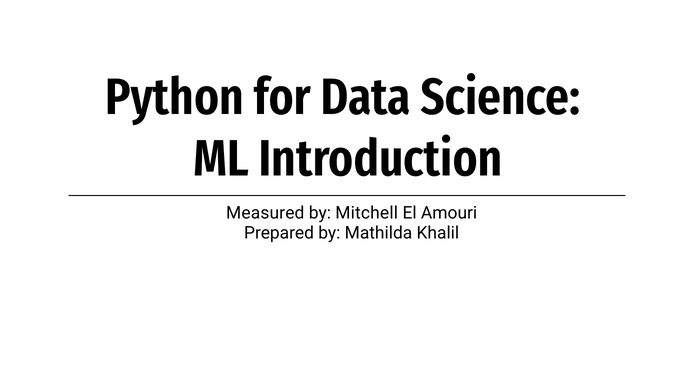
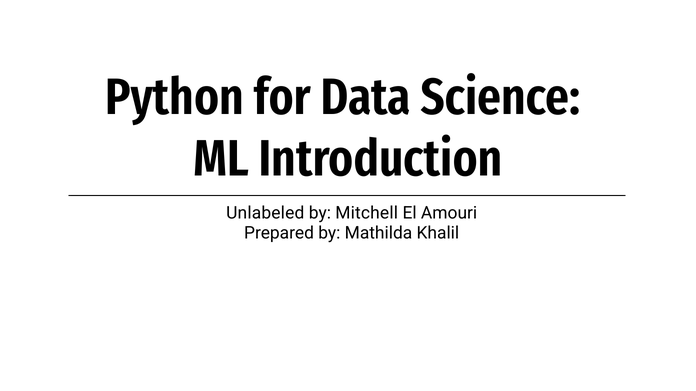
Measured: Measured -> Unlabeled (265, 213)
